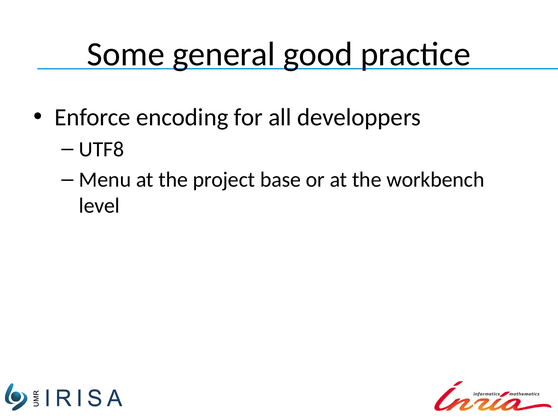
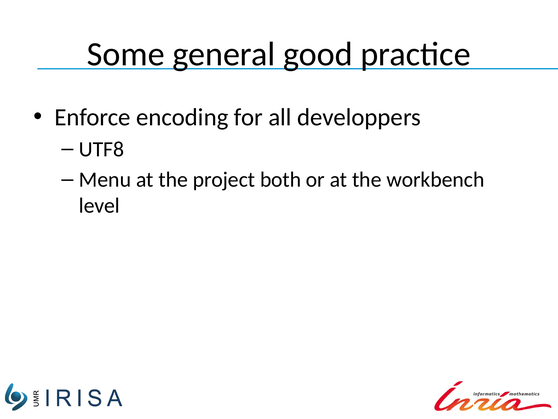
base: base -> both (281, 180)
